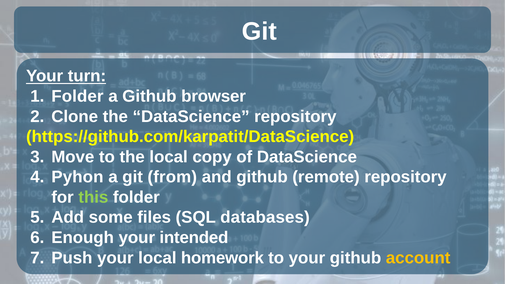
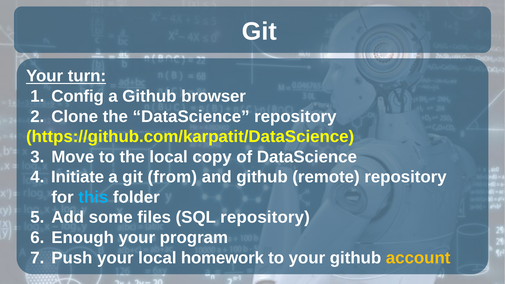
Folder: Folder -> Config (78, 96)
Pyhon: Pyhon -> Initiate (78, 177)
this colour: light green -> light blue (93, 197)
SQL databases: databases -> repository (265, 217)
intended: intended -> program (194, 238)
